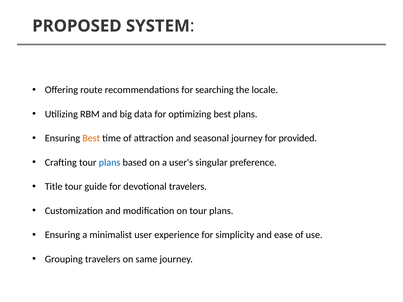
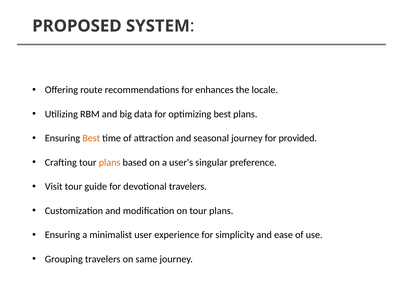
searching: searching -> enhances (214, 90)
plans colour: blue -> orange (110, 163)
Title: Title -> Visit (54, 187)
